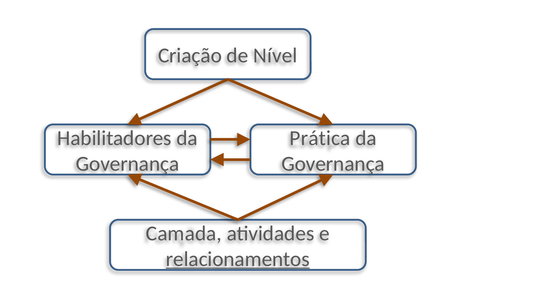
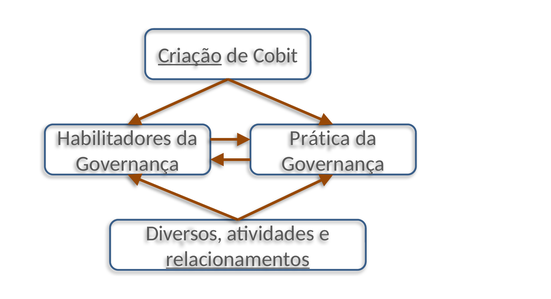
Criação underline: none -> present (190, 56)
Nível: Nível -> Cobit (275, 56)
Camada: Camada -> Diversos (184, 233)
